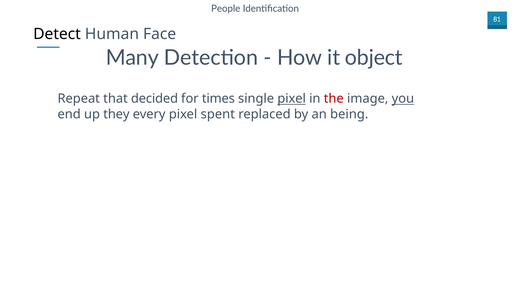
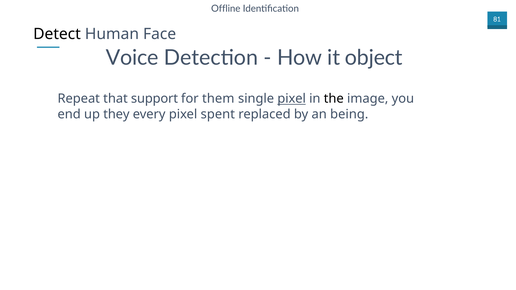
People: People -> Offline (226, 9)
Many: Many -> Voice (132, 58)
decided: decided -> support (154, 99)
times: times -> them (218, 99)
the colour: red -> black (334, 99)
you underline: present -> none (403, 99)
